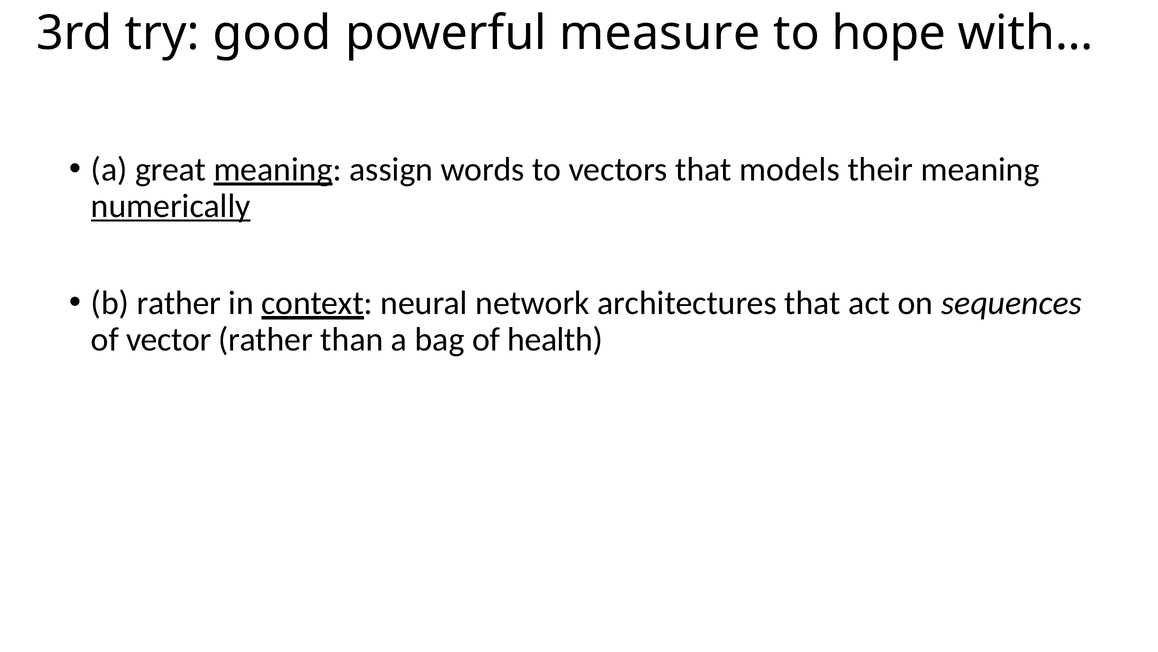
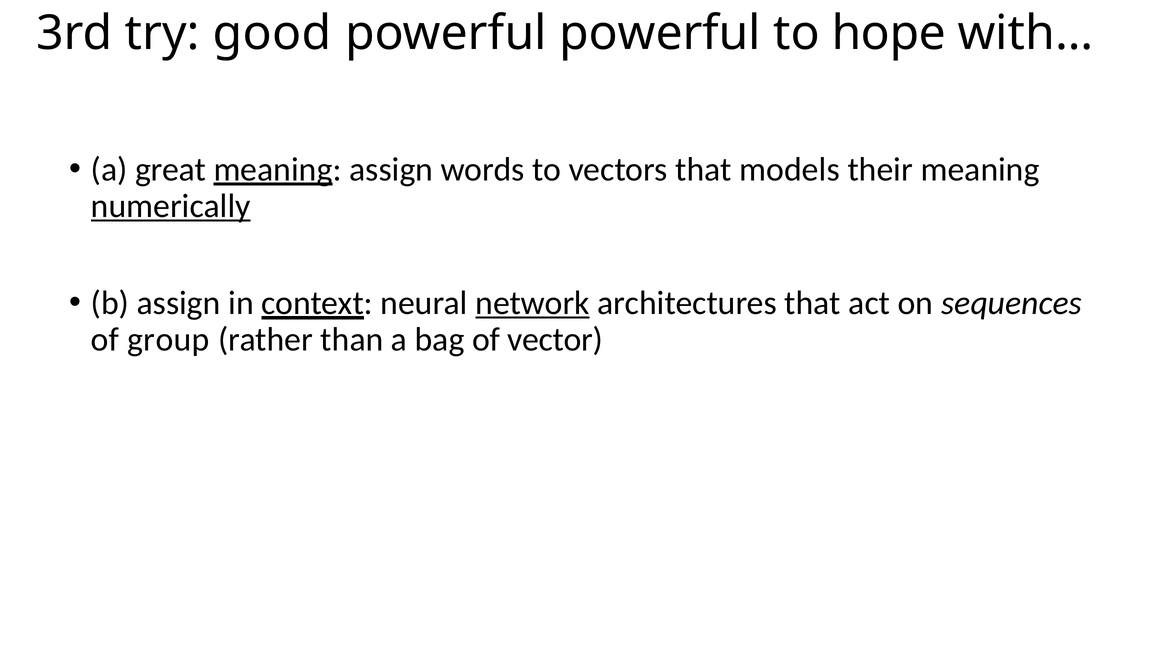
powerful measure: measure -> powerful (660, 33)
b rather: rather -> assign (179, 303)
network underline: none -> present (533, 303)
vector: vector -> group (168, 339)
health: health -> vector (555, 339)
